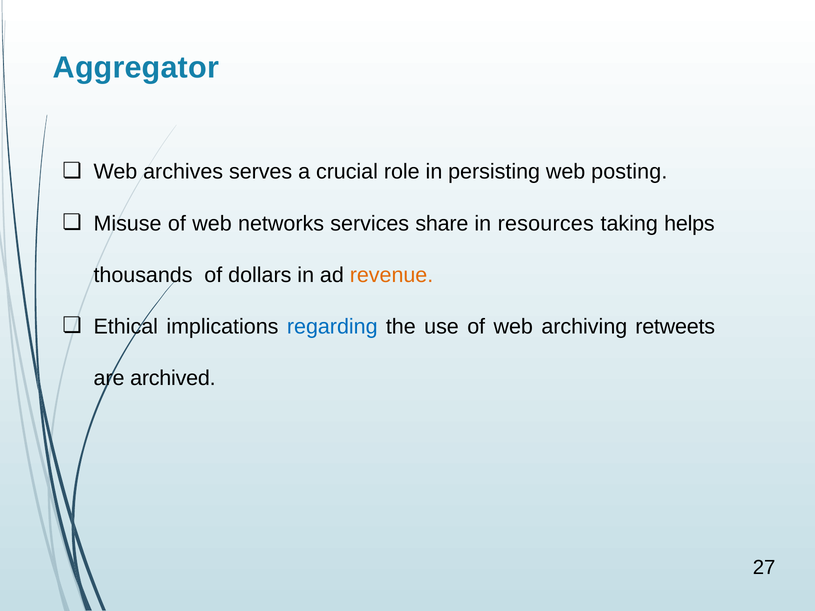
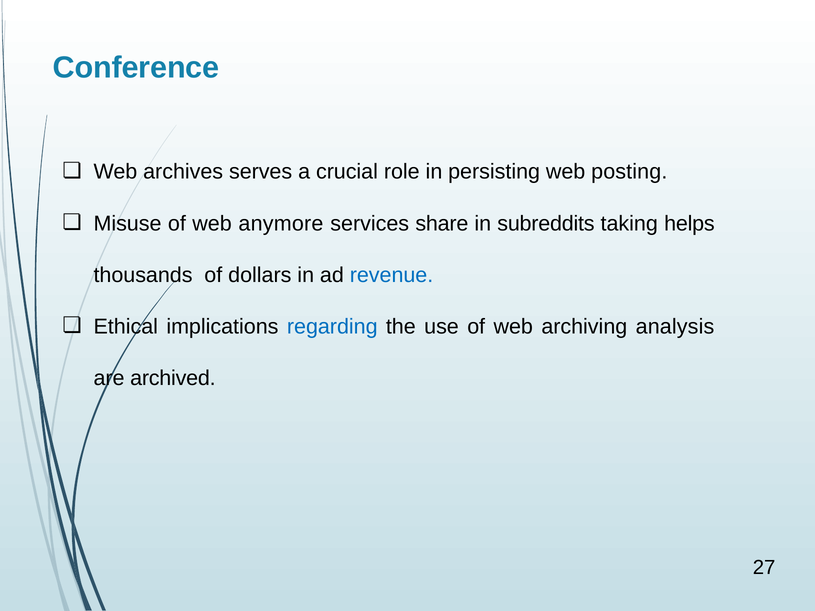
Aggregator: Aggregator -> Conference (136, 68)
networks: networks -> anymore (281, 224)
resources: resources -> subreddits (546, 224)
revenue colour: orange -> blue (392, 275)
retweets: retweets -> analysis (675, 327)
